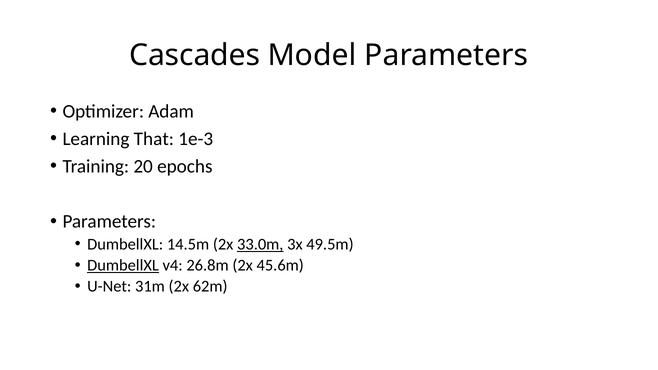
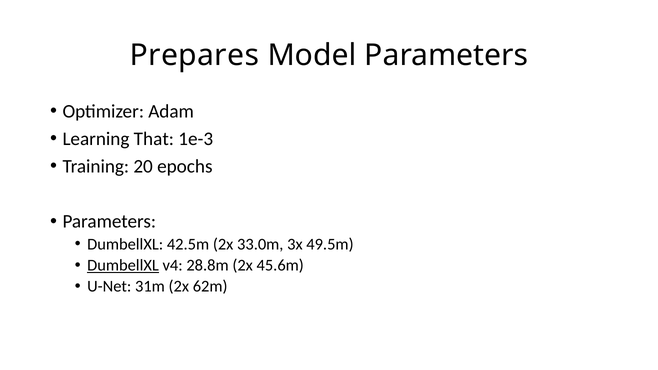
Cascades: Cascades -> Prepares (194, 55)
14.5m: 14.5m -> 42.5m (188, 244)
33.0m underline: present -> none (260, 244)
26.8m: 26.8m -> 28.8m (208, 265)
